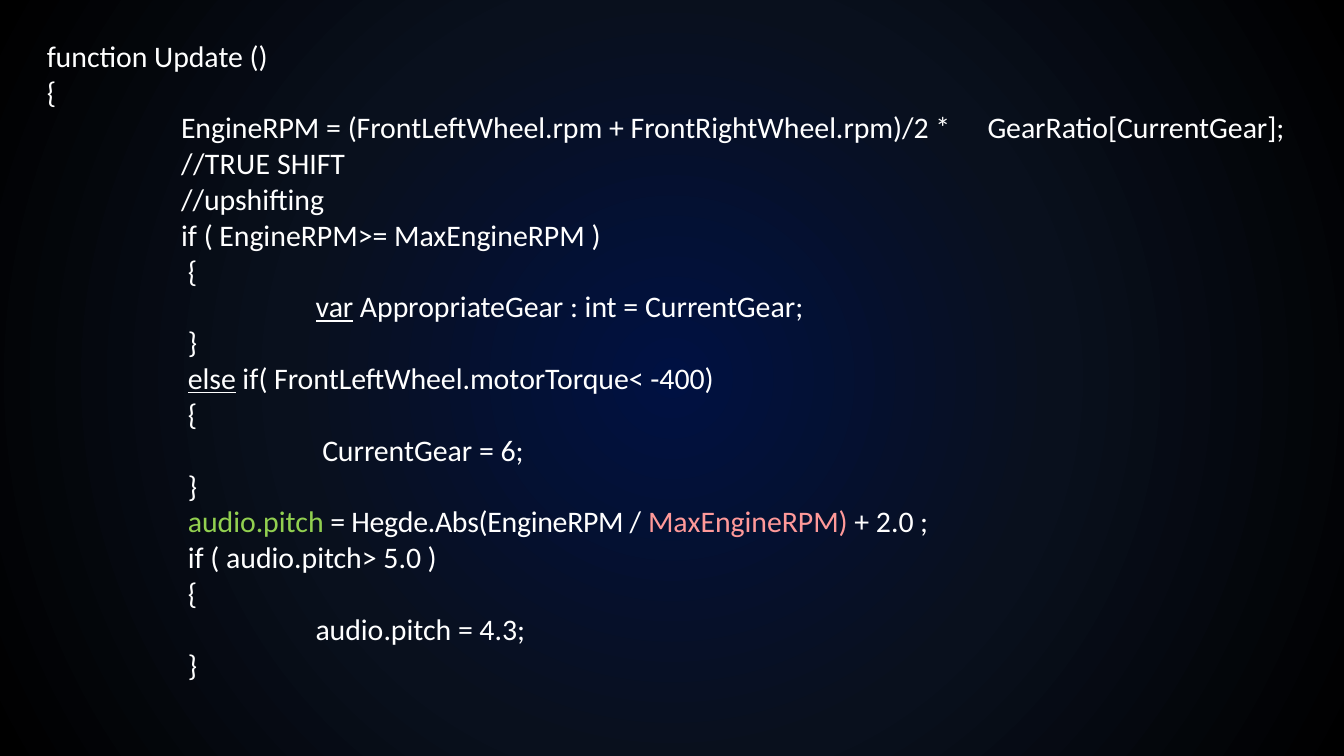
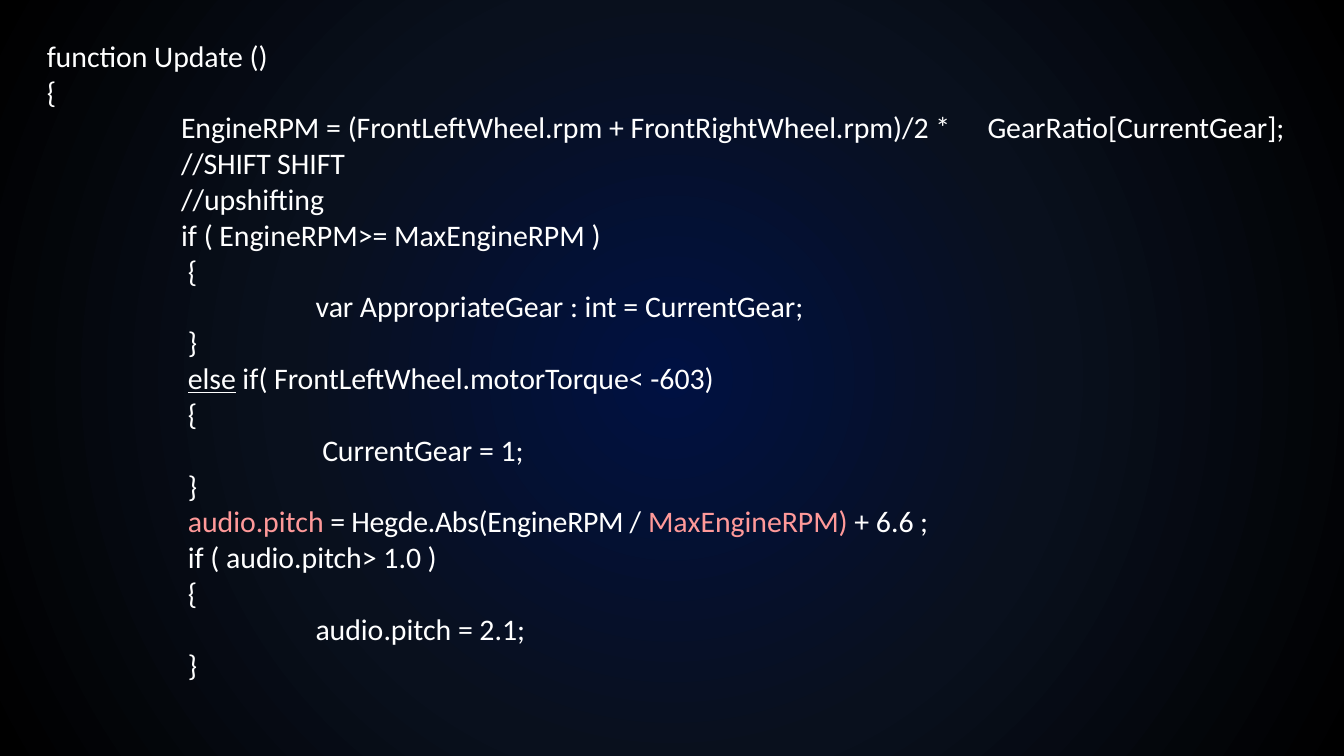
//TRUE: //TRUE -> //SHIFT (226, 165)
var underline: present -> none (334, 308)
-400: -400 -> -603 (682, 380)
6: 6 -> 1 (512, 451)
audio.pitch colour: light green -> pink (256, 523)
2.0: 2.0 -> 6.6 (895, 523)
5.0: 5.0 -> 1.0 (402, 559)
4.3: 4.3 -> 2.1 (502, 631)
